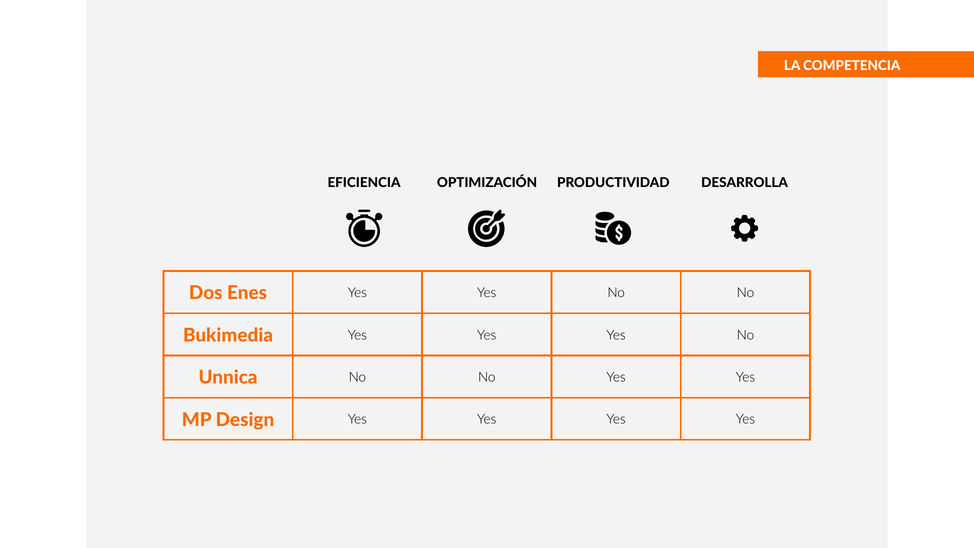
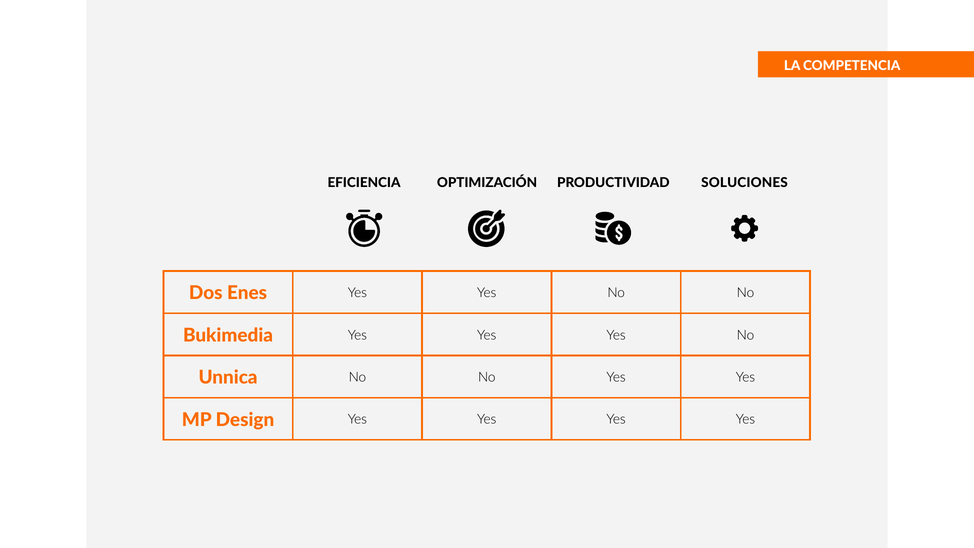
DESARROLLA: DESARROLLA -> SOLUCIONES (744, 183)
